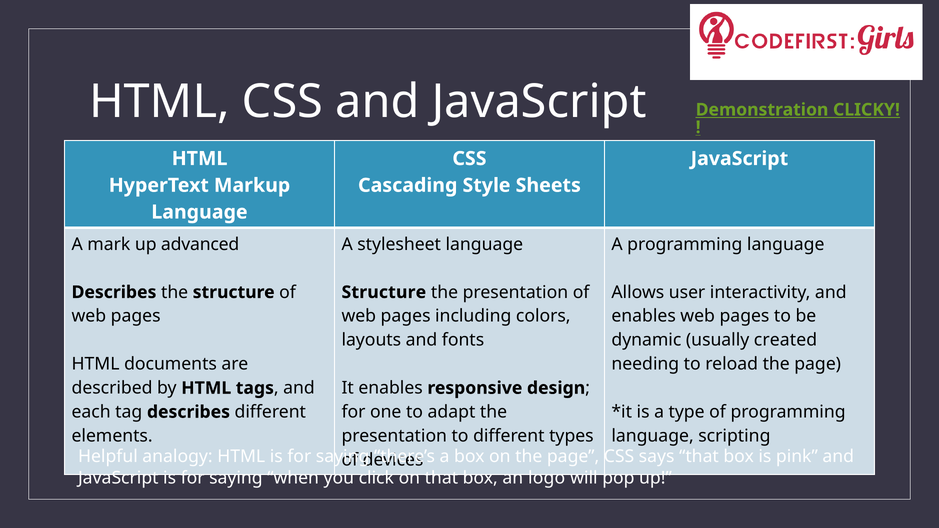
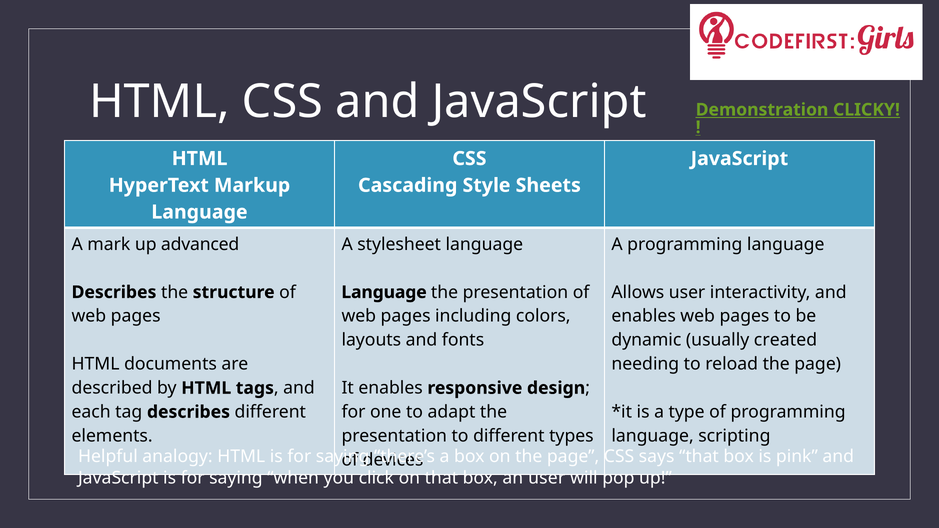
Structure: Structure -> Language (384, 292)
an logo: logo -> user (547, 478)
